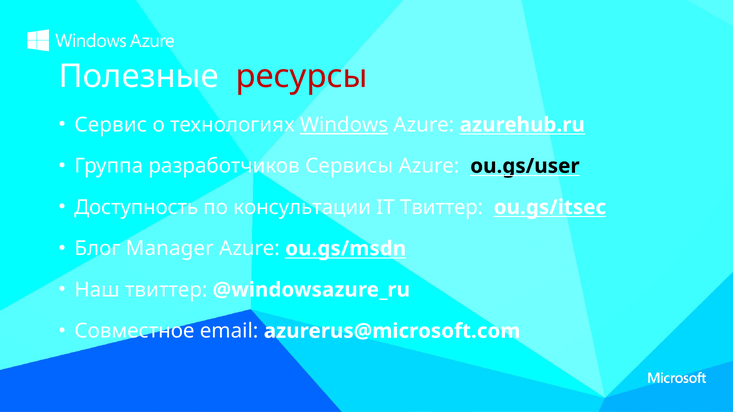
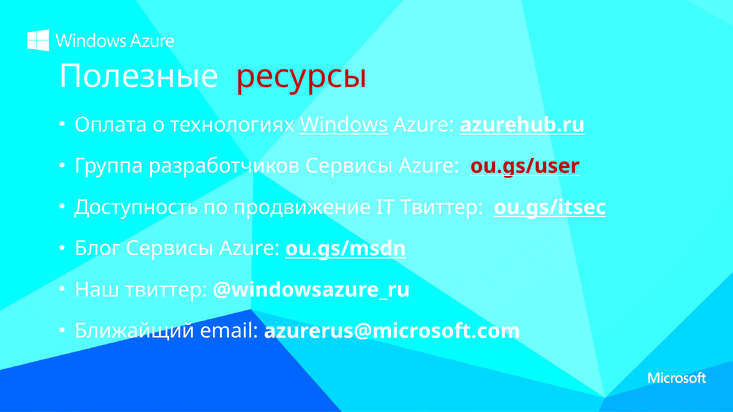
Сервис: Сервис -> Оплата (111, 125)
ou.gs/user colour: black -> red (525, 166)
консультации: консультации -> продвижение (302, 207)
Блог Manager: Manager -> Сервисы (170, 249)
ou.gs/msdn underline: none -> present (346, 249)
Совместное: Совместное -> Ближайщий (134, 331)
